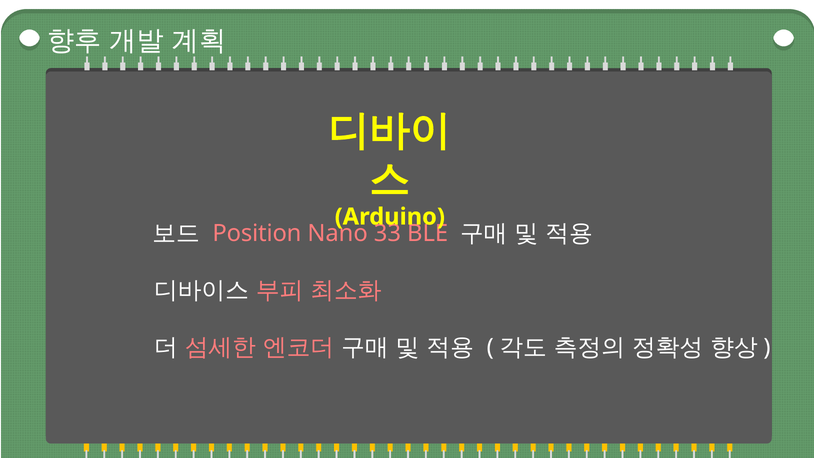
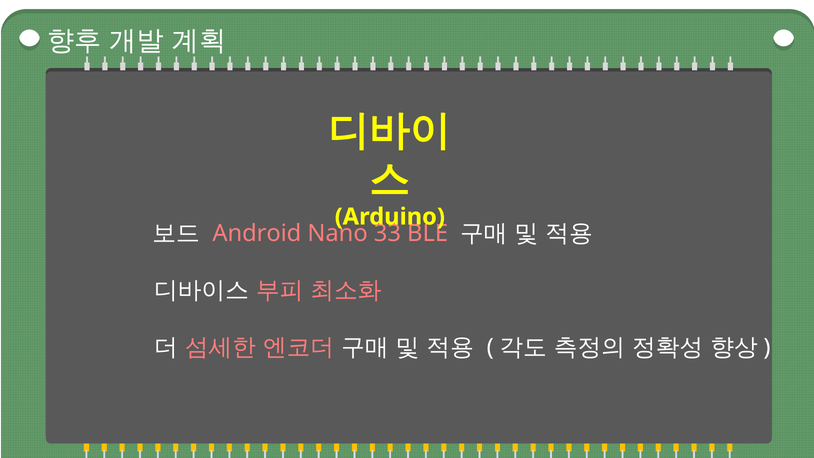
Position: Position -> Android (257, 233)
